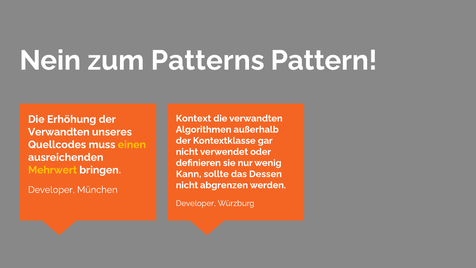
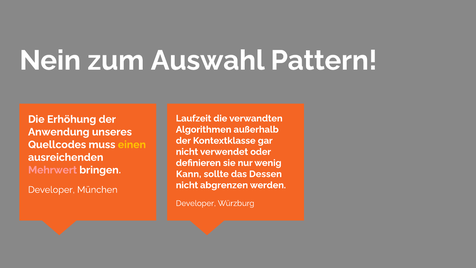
Patterns: Patterns -> Auswahl (208, 60)
Kontext: Kontext -> Laufzeit (194, 118)
Verwandten: Verwandten -> Anwendung (59, 132)
Mehrwert colour: yellow -> pink (53, 170)
